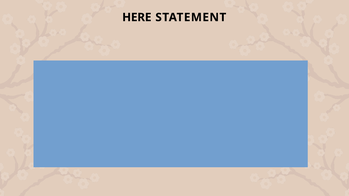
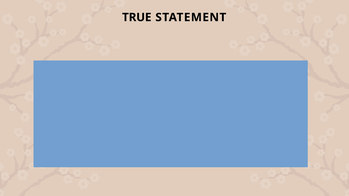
HERE: HERE -> TRUE (137, 17)
